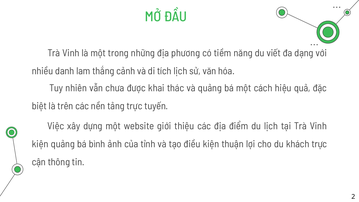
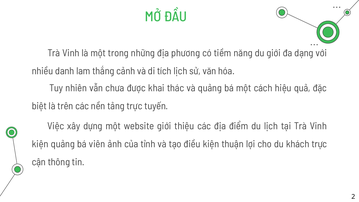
du viết: viết -> giới (274, 53)
bình: bình -> viên (97, 144)
